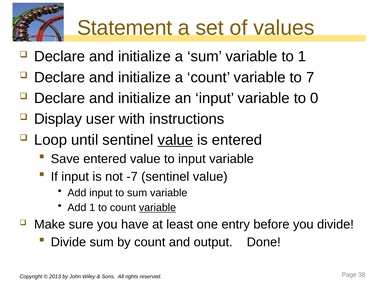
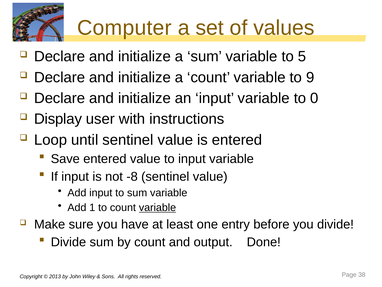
Statement: Statement -> Computer (124, 28)
to 1: 1 -> 5 (302, 56)
7: 7 -> 9 (310, 77)
value underline: present -> none (175, 140)
-7: -7 -> -8 (132, 176)
